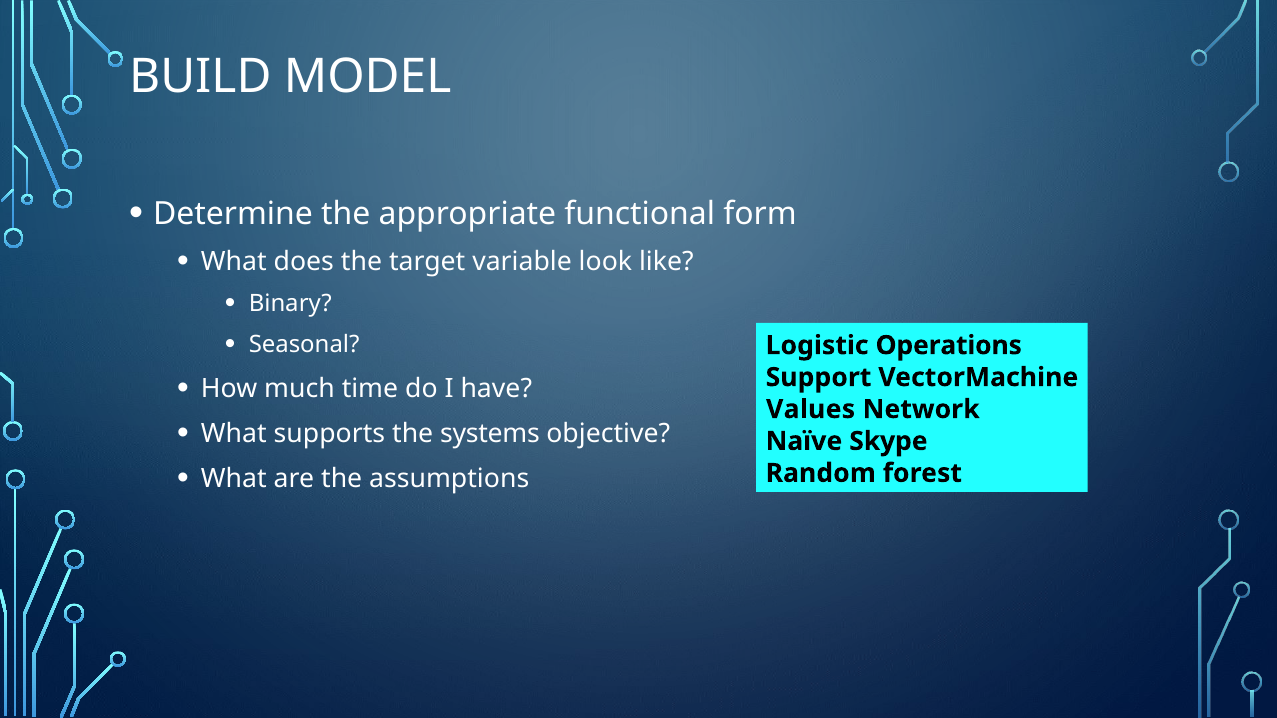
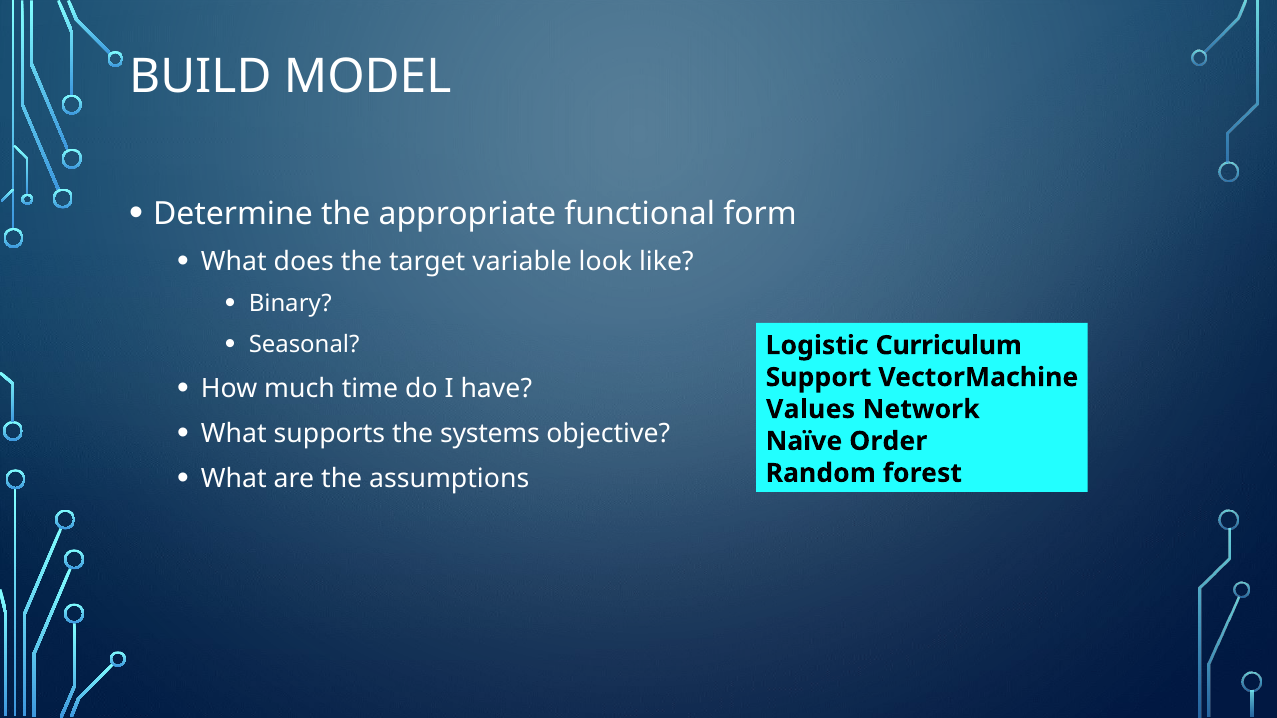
Operations: Operations -> Curriculum (949, 346)
Skype: Skype -> Order (888, 441)
